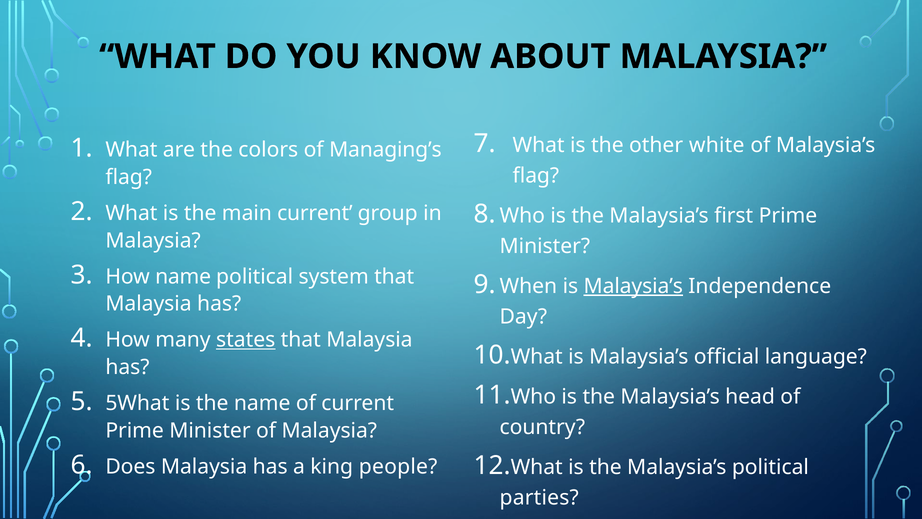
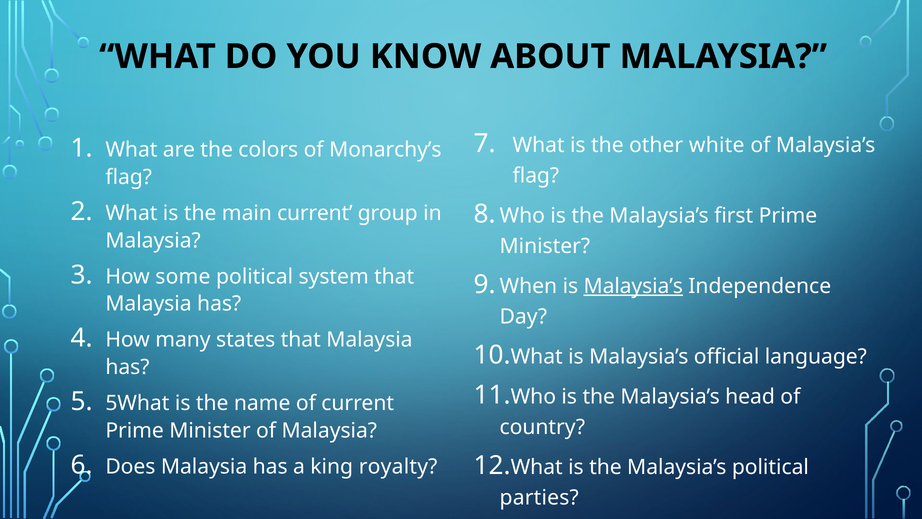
Managing’s: Managing’s -> Monarchy’s (385, 150)
How name: name -> some (183, 276)
states underline: present -> none (246, 340)
people: people -> royalty (398, 466)
